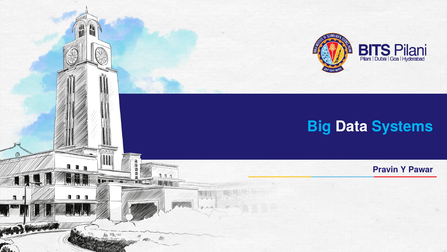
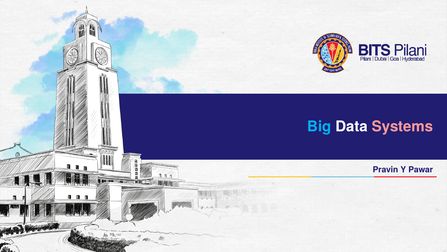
Systems colour: light blue -> pink (402, 126)
